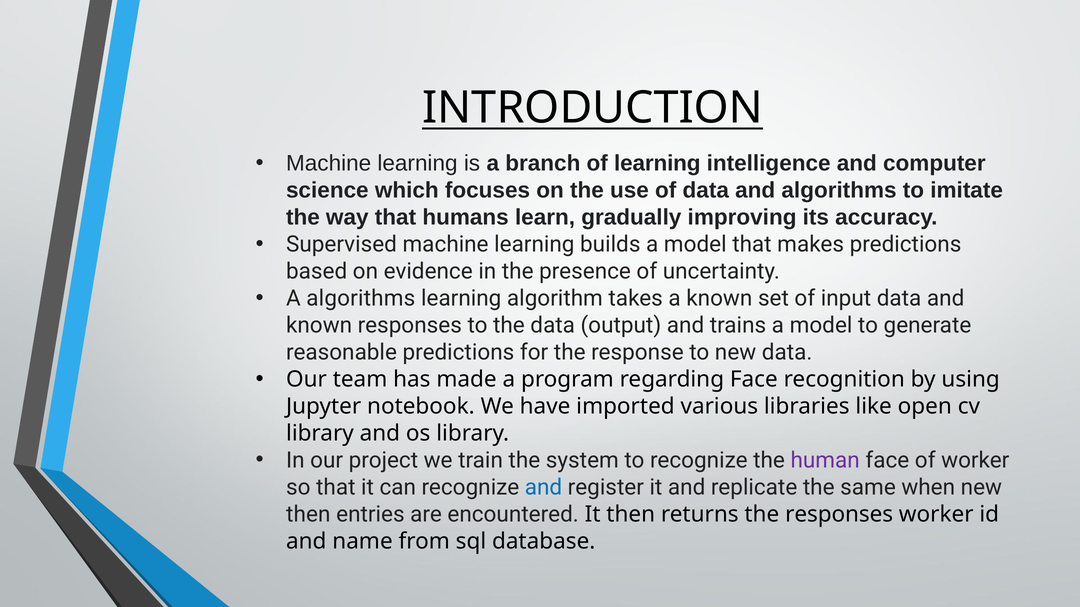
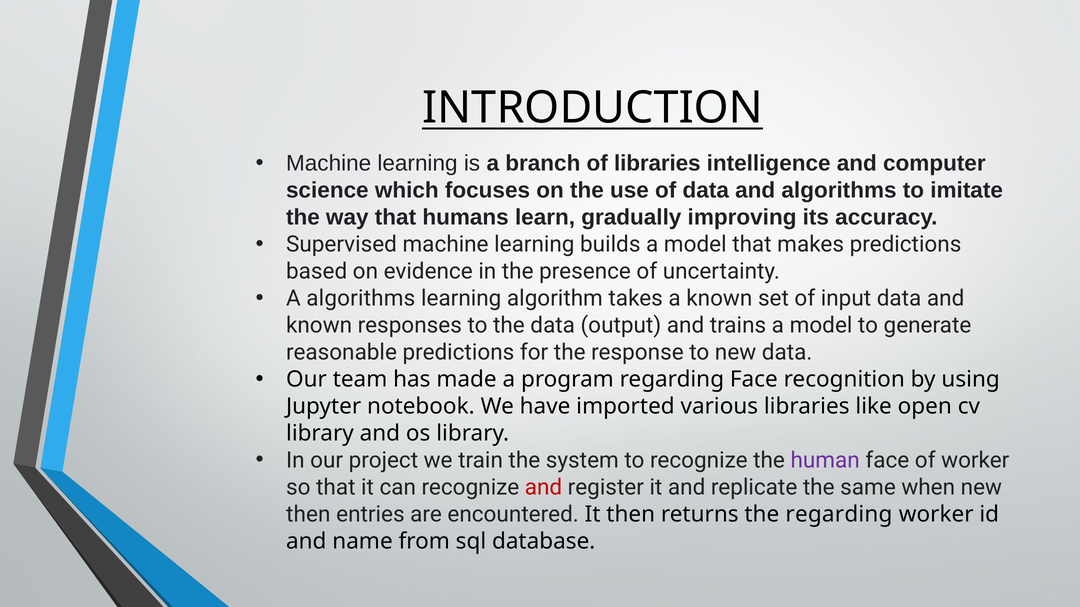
of learning: learning -> libraries (657, 164)
and colour: blue -> red (543, 488)
the responses: responses -> regarding (839, 515)
